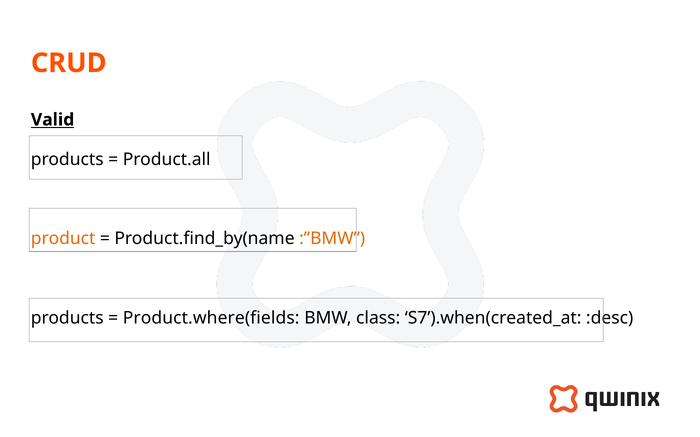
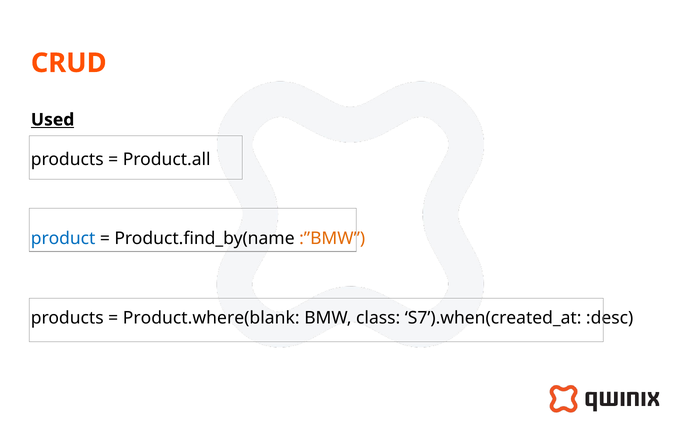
Valid: Valid -> Used (53, 120)
product colour: orange -> blue (63, 239)
Product.where(fields: Product.where(fields -> Product.where(blank (211, 318)
